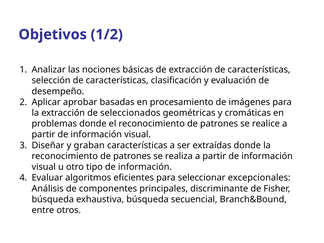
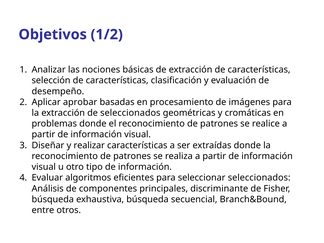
graban: graban -> realizar (89, 145)
seleccionar excepcionales: excepcionales -> seleccionados (259, 178)
